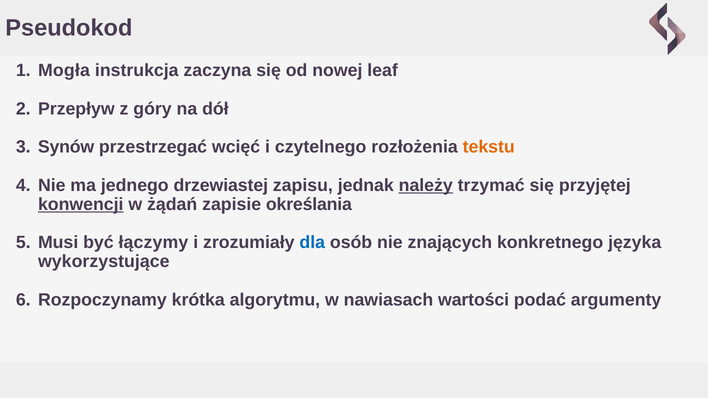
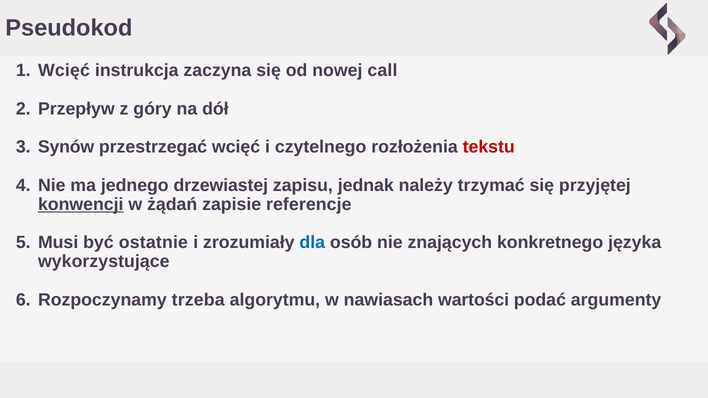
Mogła: Mogła -> Wcięć (64, 71)
leaf: leaf -> call (382, 71)
tekstu colour: orange -> red (489, 147)
należy underline: present -> none (426, 185)
określania: określania -> referencje (309, 204)
łączymy: łączymy -> ostatnie (153, 243)
krótka: krótka -> trzeba (198, 300)
